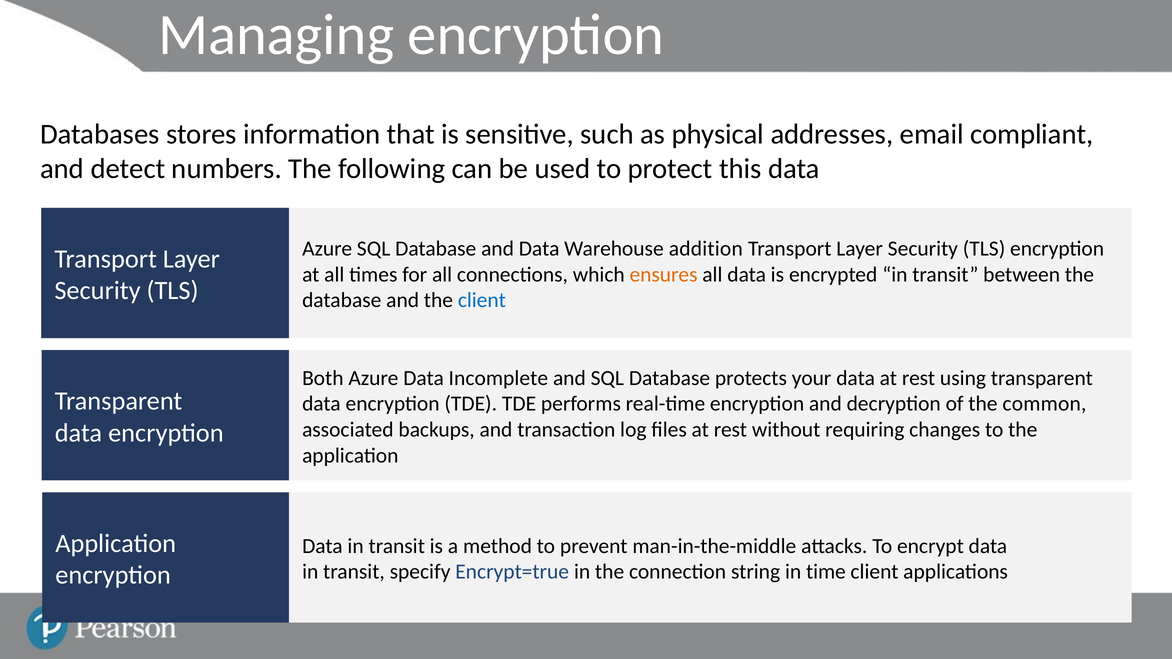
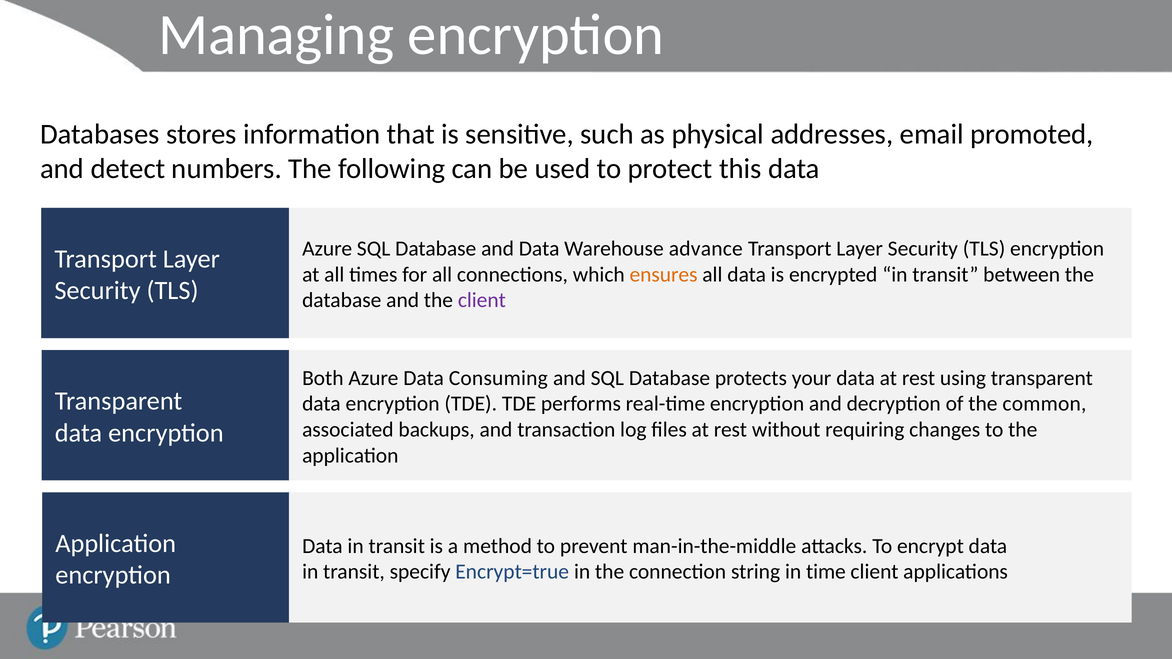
compliant: compliant -> promoted (1032, 134)
addition: addition -> advance (706, 249)
client colour: blue -> purple (482, 300)
Incomplete: Incomplete -> Consuming (498, 378)
